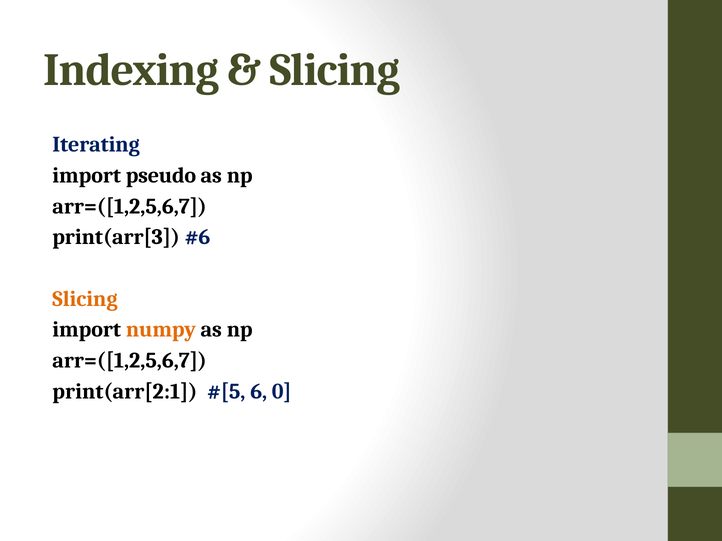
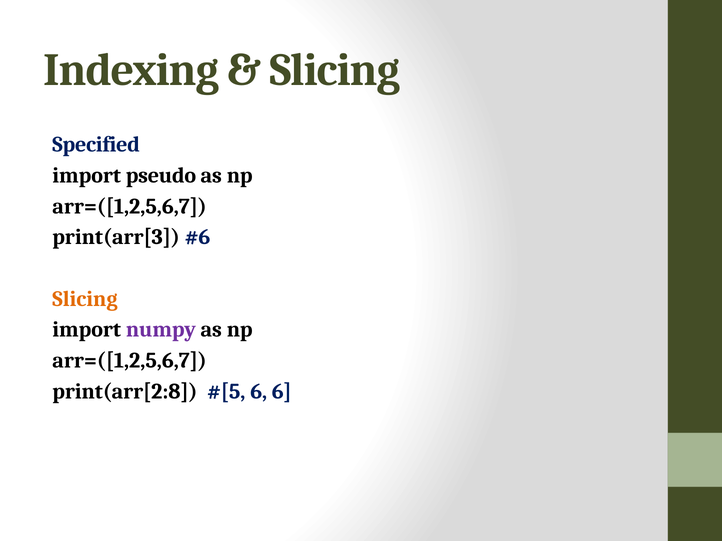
Iterating: Iterating -> Specified (96, 145)
numpy colour: orange -> purple (161, 330)
print(arr[2:1: print(arr[2:1 -> print(arr[2:8 (125, 392)
6 0: 0 -> 6 (282, 392)
